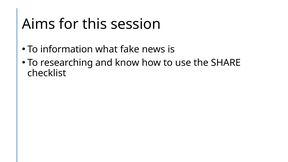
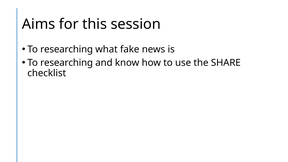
information: information -> researching (67, 49)
